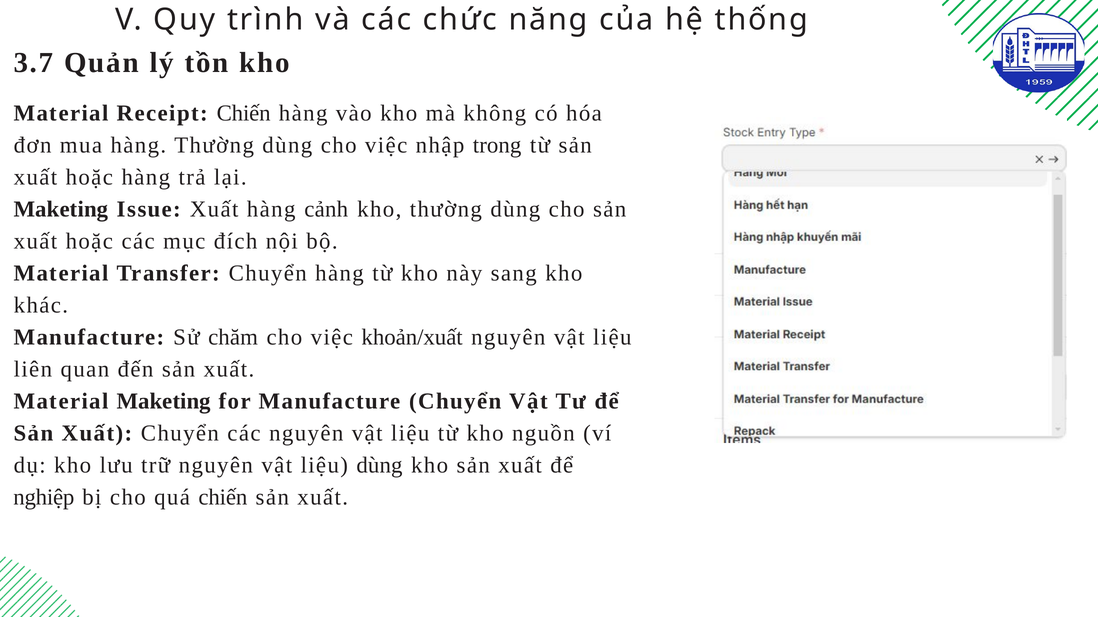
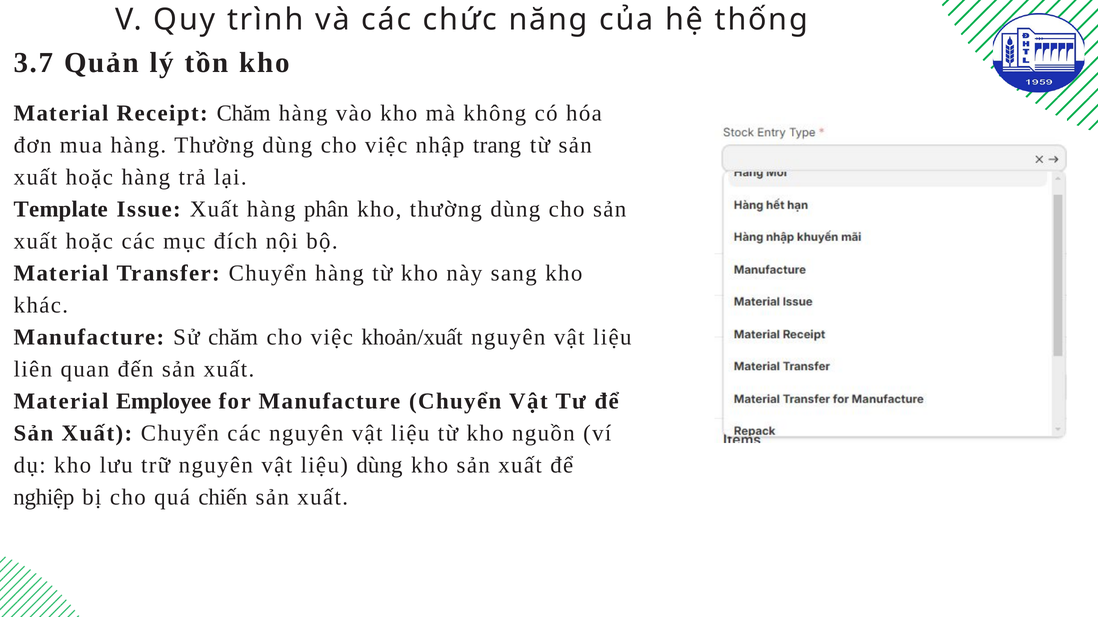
Receipt Chiến: Chiến -> Chăm (244, 114)
trong: trong -> trang (497, 146)
Maketing: Maketing -> Template (61, 210)
cảnh: cảnh -> phân (326, 210)
Material Maketing: Maketing -> Employee (164, 402)
